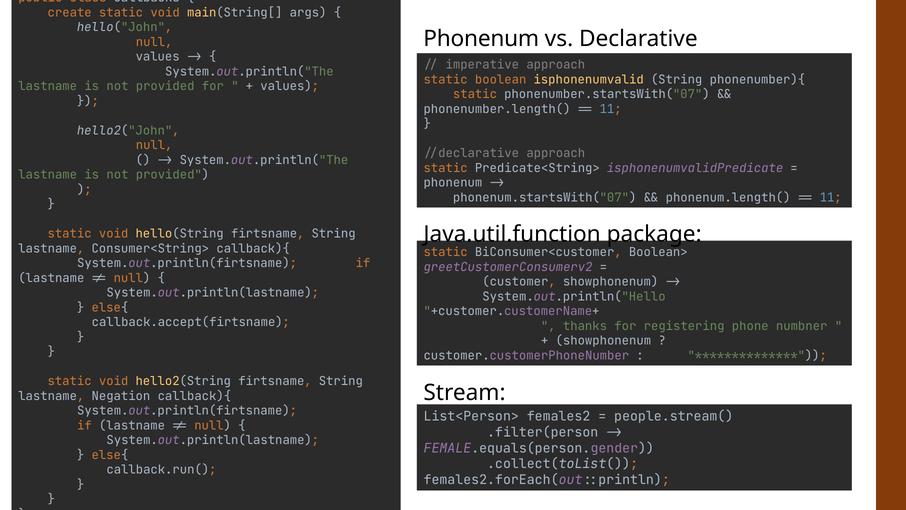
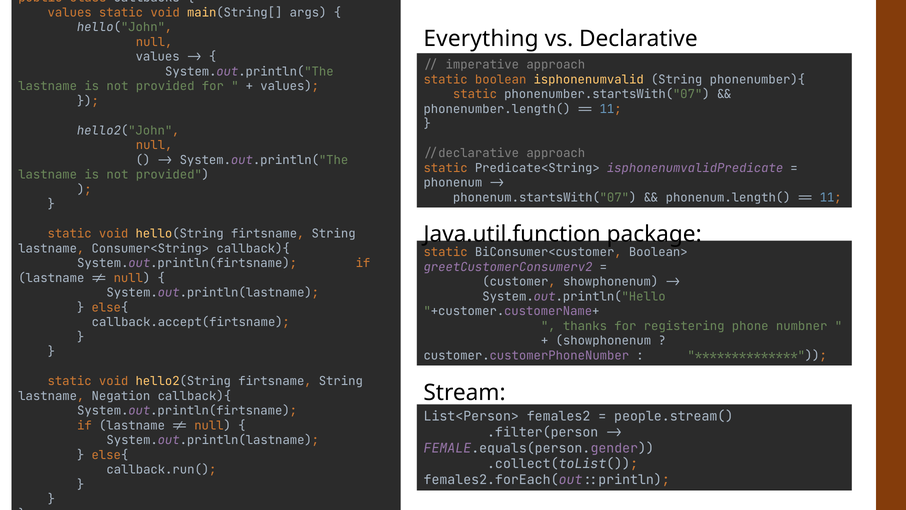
create: create -> values (70, 12)
Phonenum: Phonenum -> Everything (481, 39)
